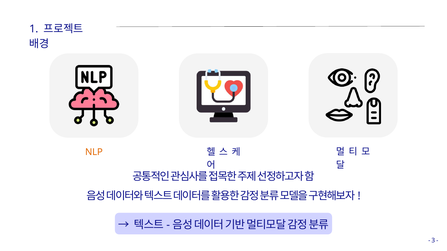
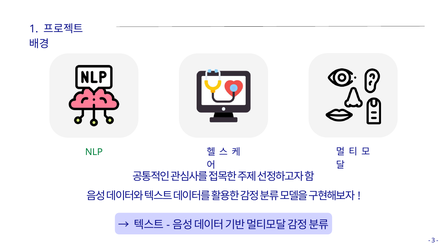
NLP colour: orange -> green (94, 152)
